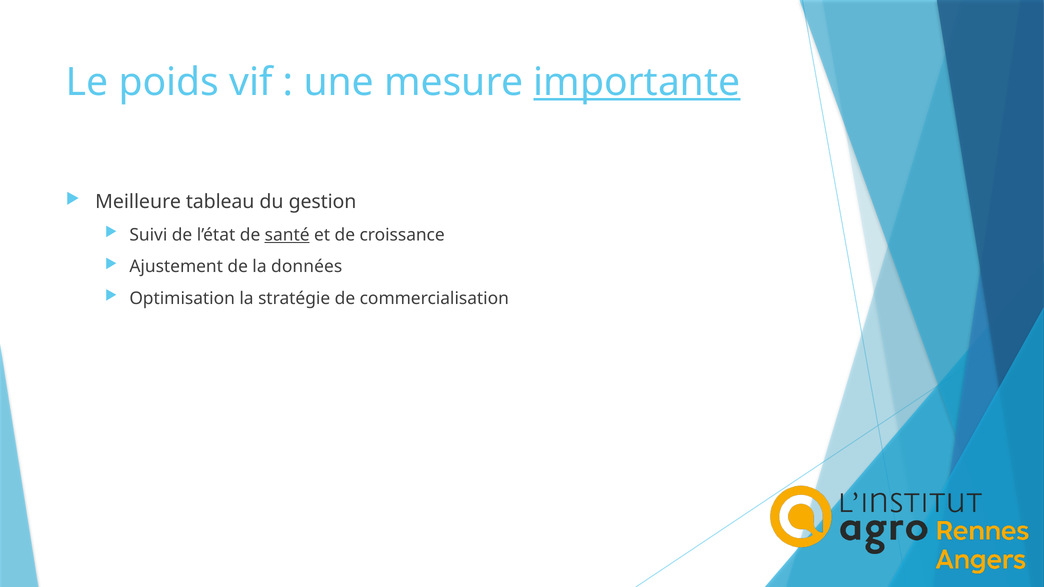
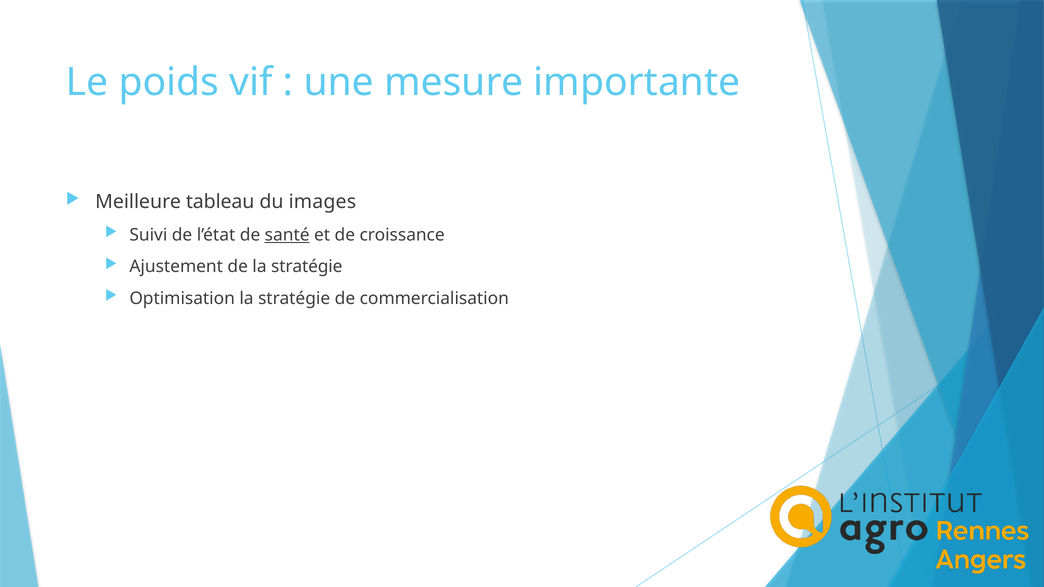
importante underline: present -> none (637, 82)
gestion: gestion -> images (322, 202)
de la données: données -> stratégie (307, 267)
